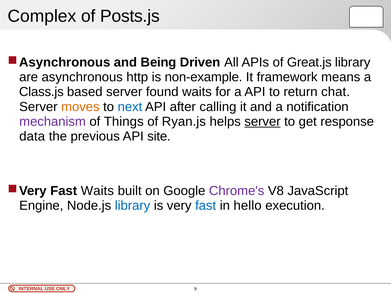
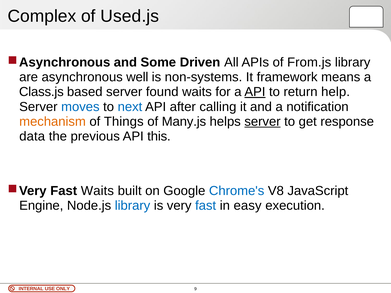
Posts.js: Posts.js -> Used.js (130, 16)
Being: Being -> Some (158, 62)
Great.js: Great.js -> From.js (309, 62)
http: http -> well (137, 77)
non-example: non-example -> non-systems (203, 77)
API underline: none -> present (255, 92)
chat: chat -> help (336, 92)
moves colour: orange -> blue (80, 107)
mechanism colour: purple -> orange (53, 122)
Ryan.js: Ryan.js -> Many.js (184, 122)
site: site -> this (159, 137)
Chrome's colour: purple -> blue (237, 191)
hello: hello -> easy (248, 206)
